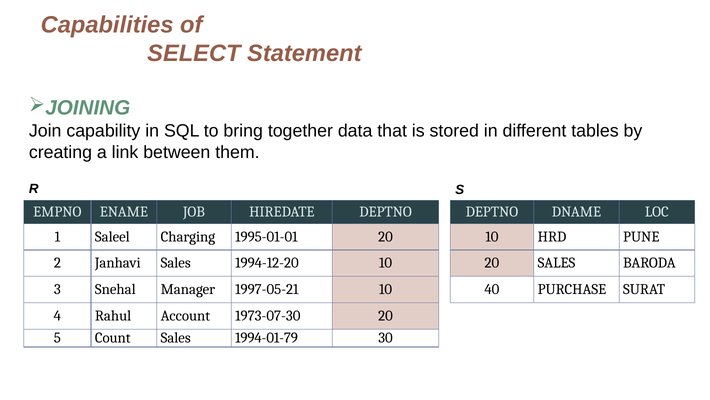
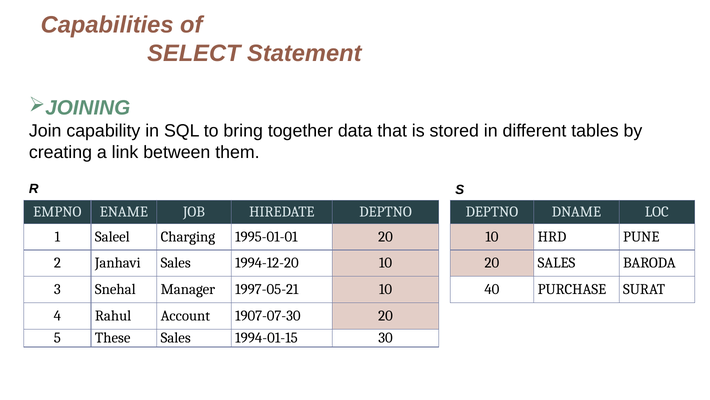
1973-07-30: 1973-07-30 -> 1907-07-30 (268, 315)
Count: Count -> These (113, 338)
1994-01-79: 1994-01-79 -> 1994-01-15 (266, 338)
